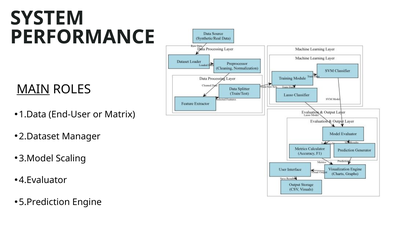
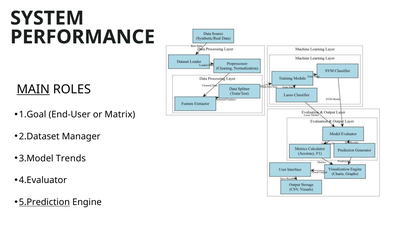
1.Data: 1.Data -> 1.Goal (33, 114)
Scaling: Scaling -> Trends (71, 158)
5.Prediction underline: none -> present (44, 202)
